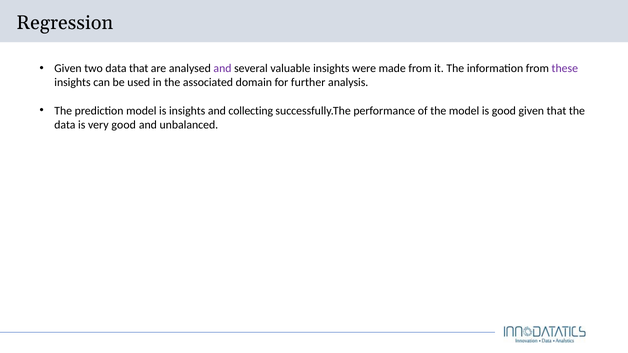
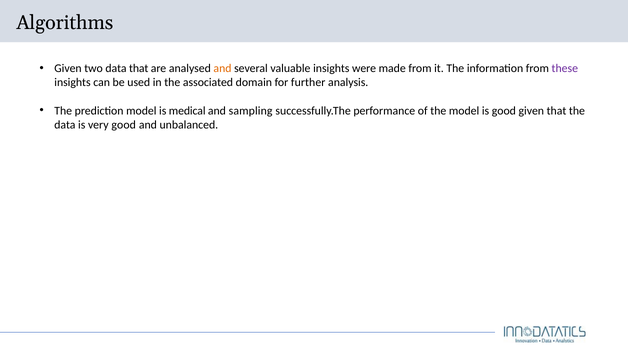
Regression: Regression -> Algorithms (65, 23)
and colour: purple -> orange (223, 68)
is insights: insights -> medical (187, 111)
collecting: collecting -> sampling (251, 111)
